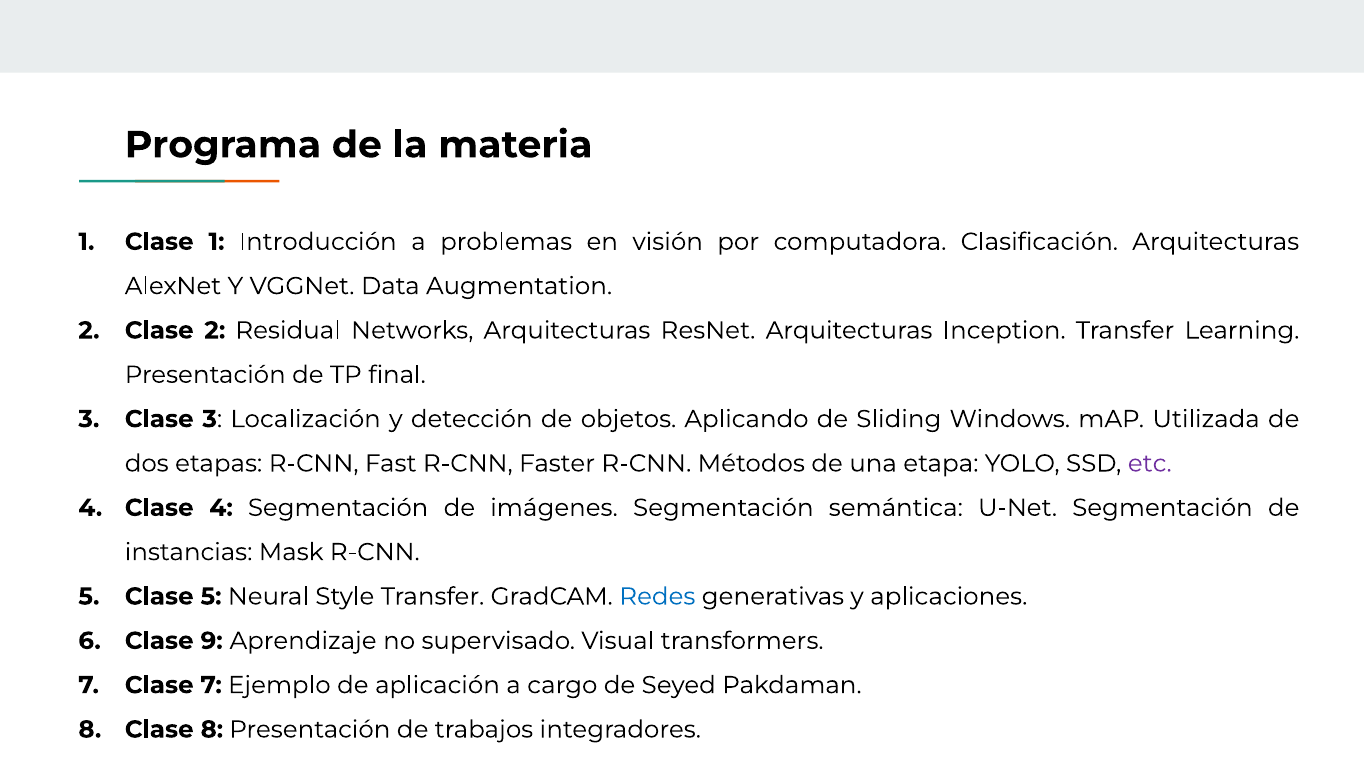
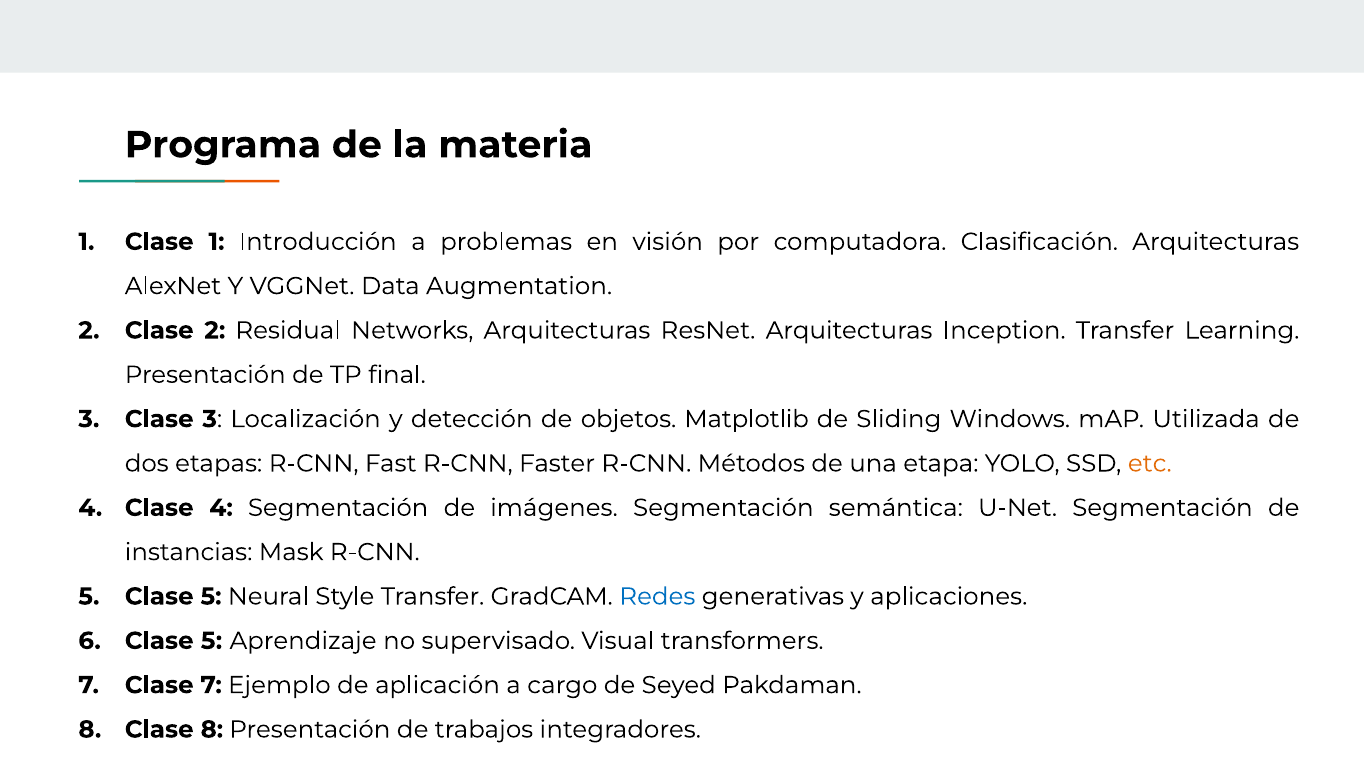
Aplicando: Aplicando -> Matplotlib (747, 419)
etc colour: purple -> orange (1150, 464)
6 Clase 9: 9 -> 5 (211, 641)
